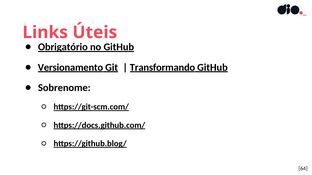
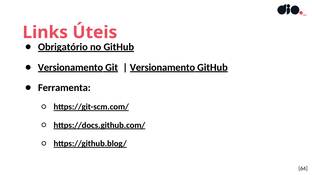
Transformando: Transformando -> Versionamento (162, 68)
Sobrenome: Sobrenome -> Ferramenta (64, 88)
